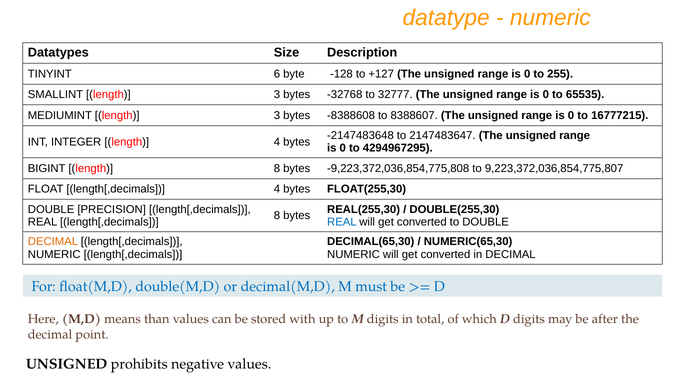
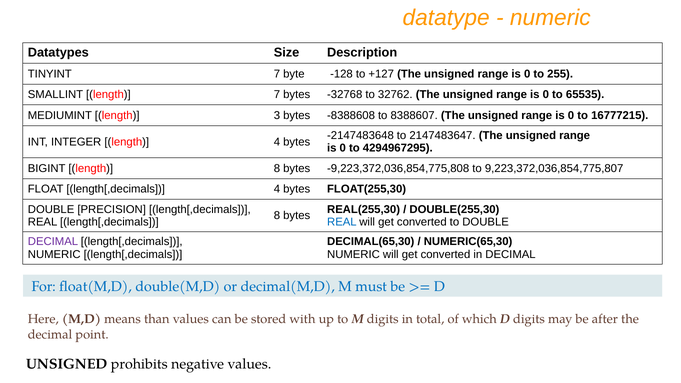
TINYINT 6: 6 -> 7 (277, 74)
SMALLINT length 3: 3 -> 7 (277, 95)
32777: 32777 -> 32762 (395, 95)
DECIMAL colour: orange -> purple (53, 242)
